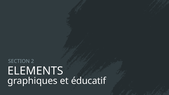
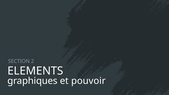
éducatif: éducatif -> pouvoir (88, 81)
